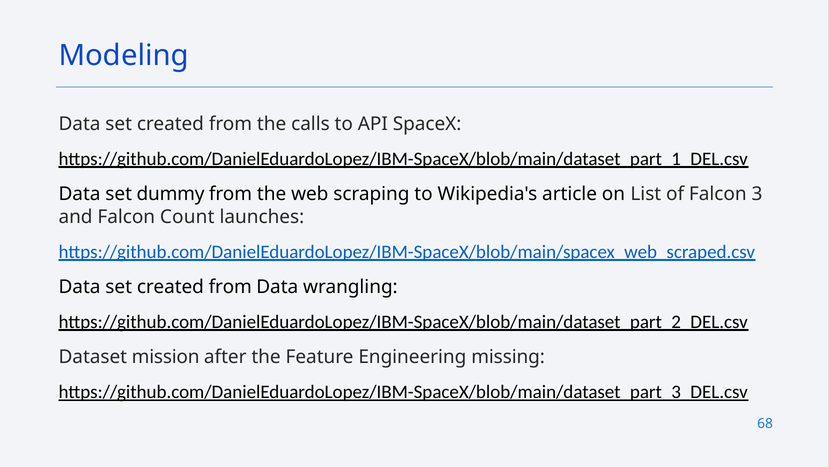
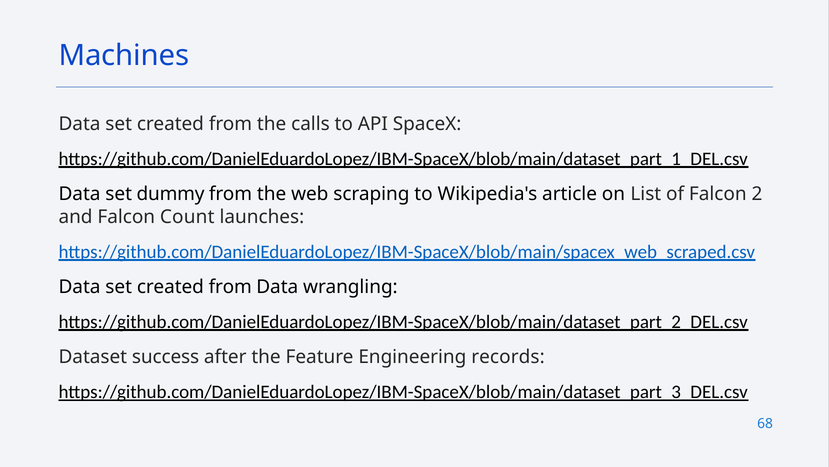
Modeling: Modeling -> Machines (124, 55)
3: 3 -> 2 (757, 194)
mission: mission -> success (166, 357)
missing: missing -> records (508, 357)
